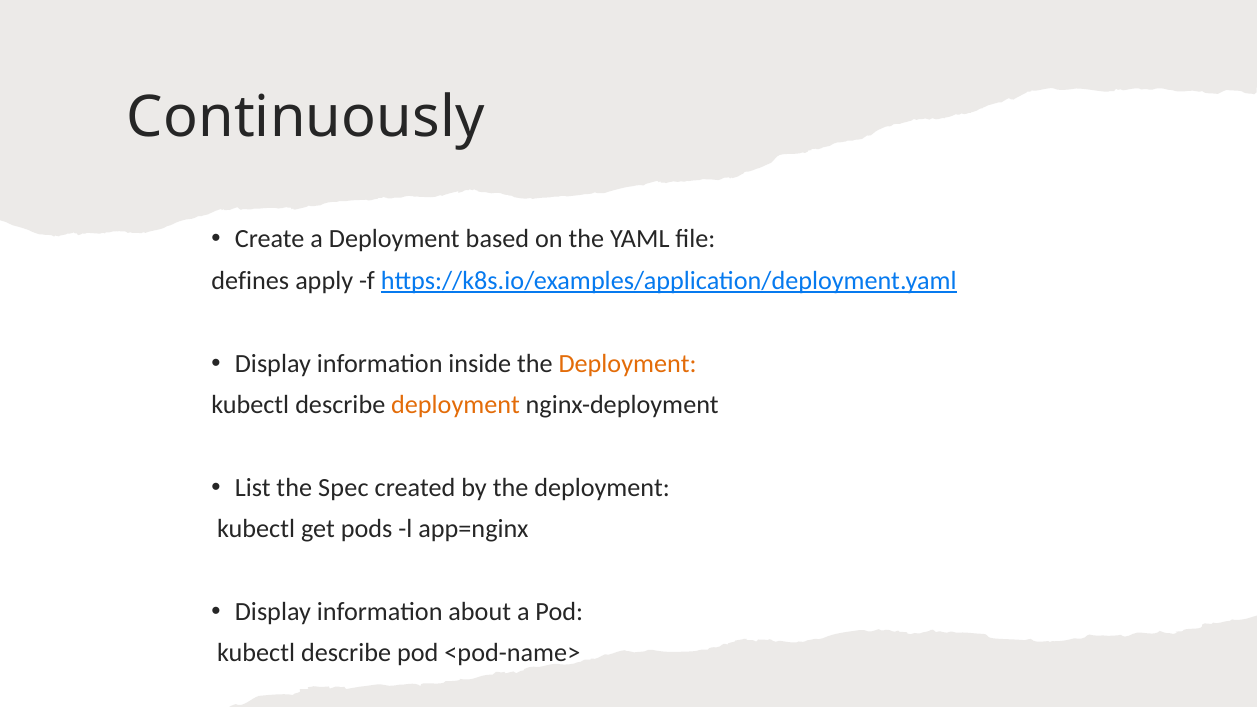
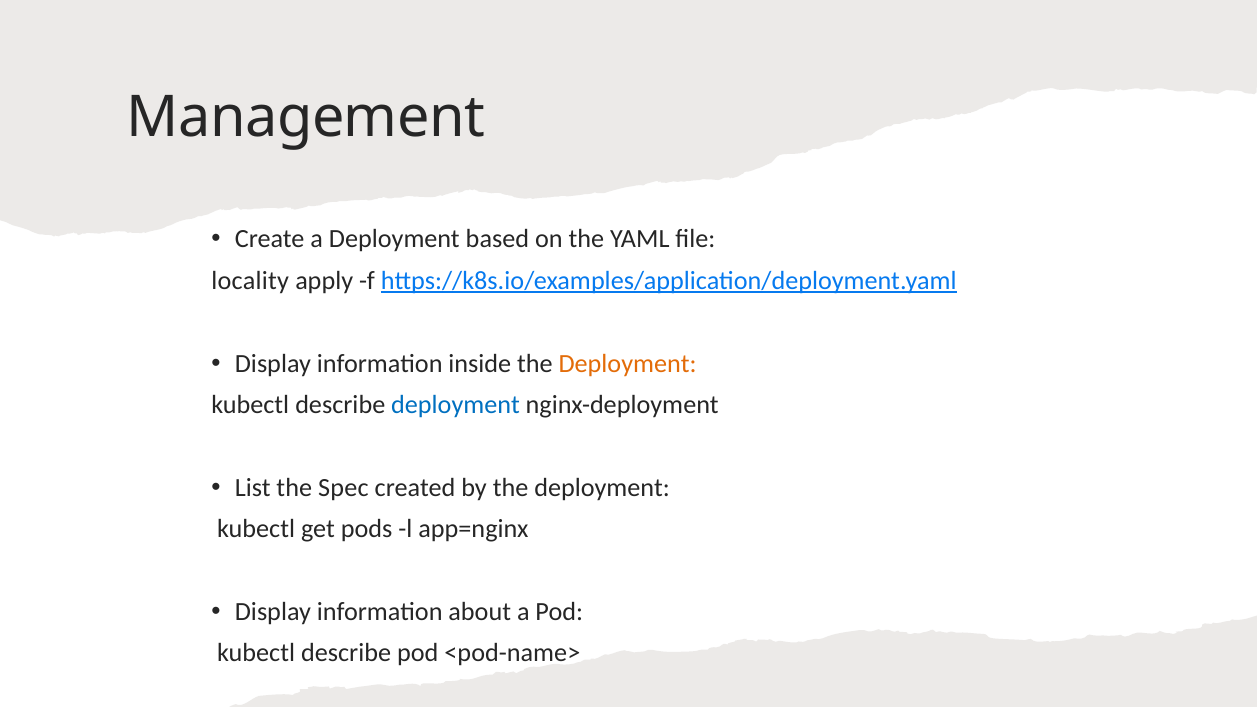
Continuously: Continuously -> Management (306, 118)
defines: defines -> locality (250, 281)
deployment colour: orange -> blue (455, 405)
